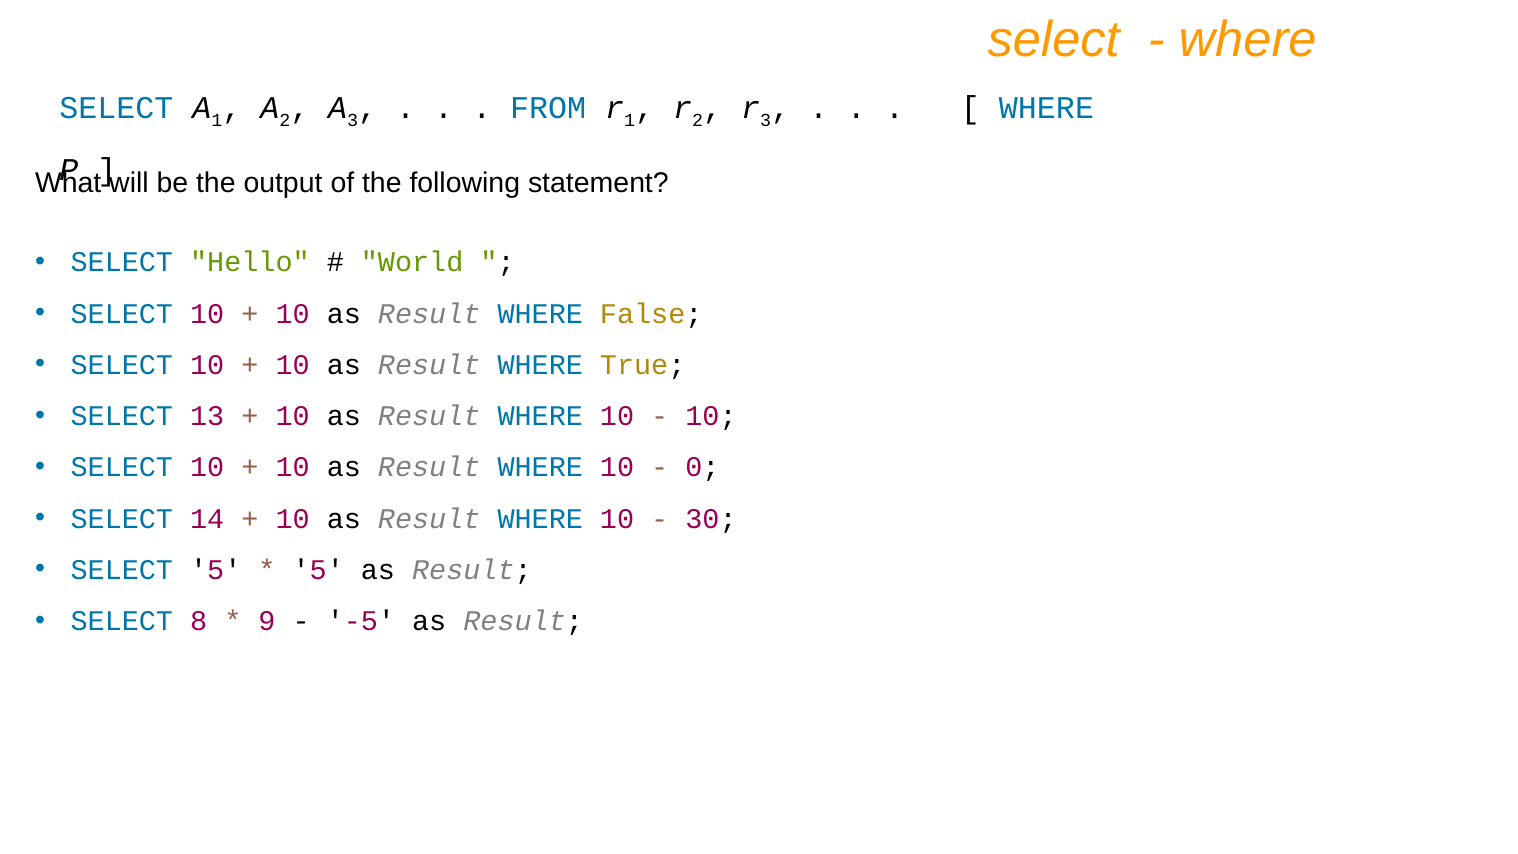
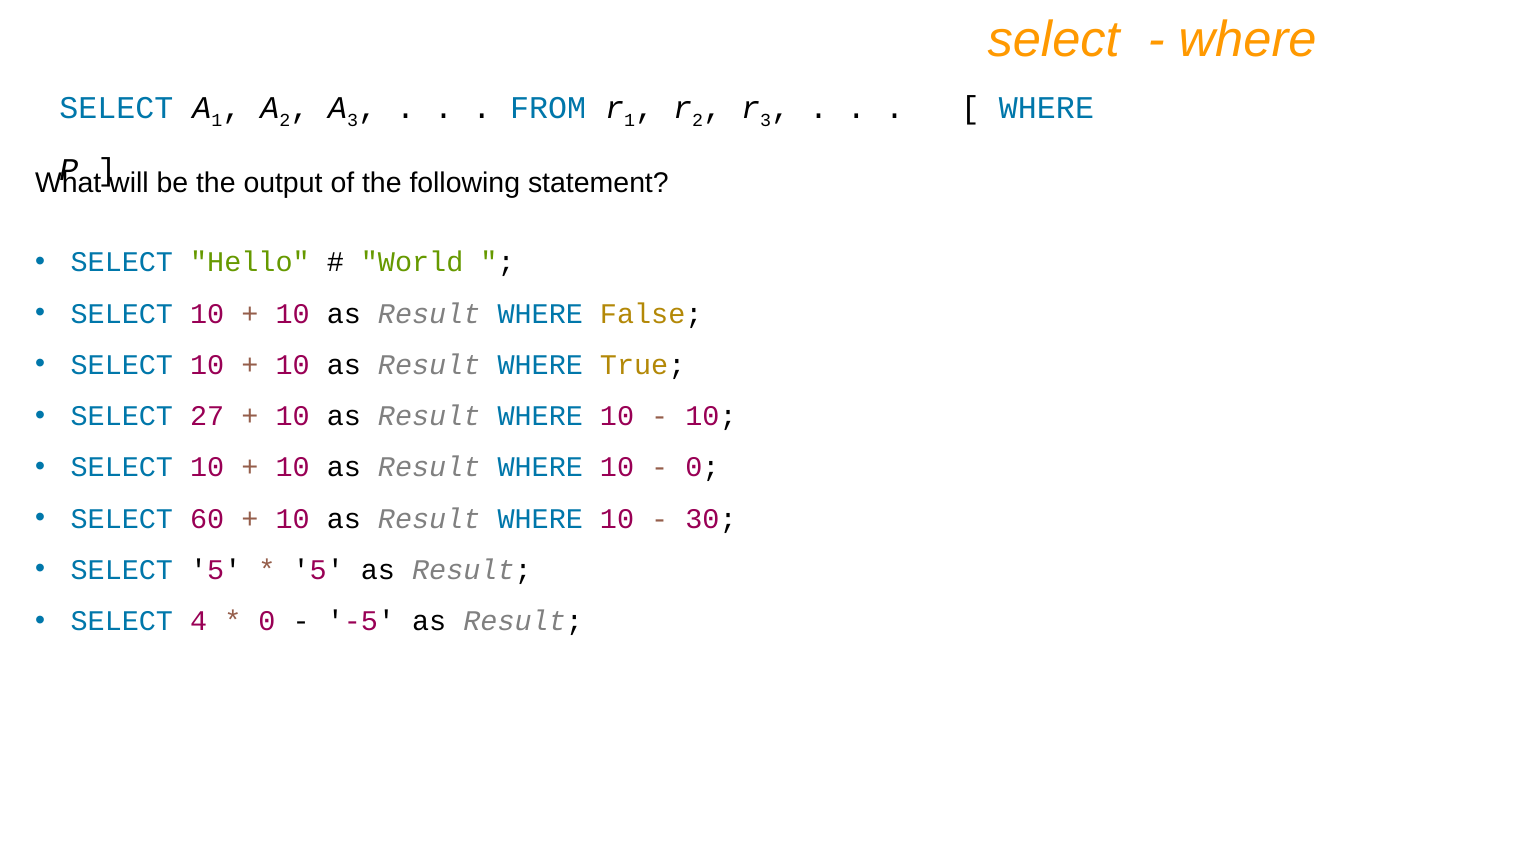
13: 13 -> 27 (207, 416)
14: 14 -> 60 (207, 519)
8: 8 -> 4 (199, 621)
9: 9 -> 0 (267, 621)
